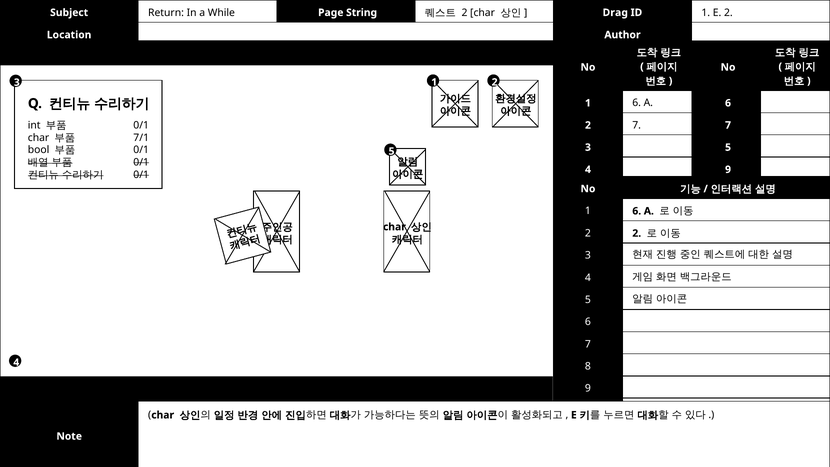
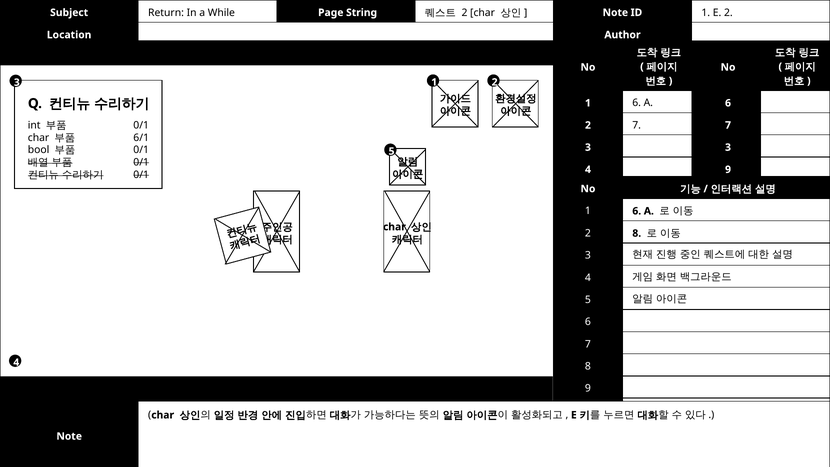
Drag: Drag -> Note (615, 13)
7/1: 7/1 -> 6/1 (141, 138)
3 5: 5 -> 3 (728, 147)
2 2: 2 -> 8 (637, 233)
